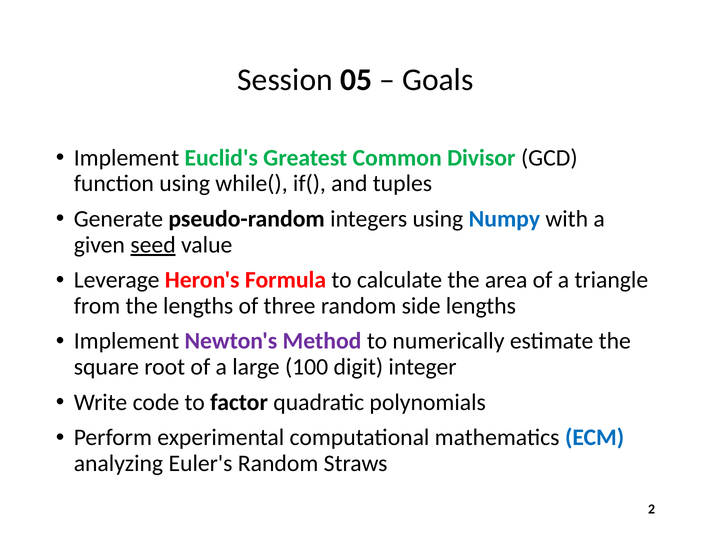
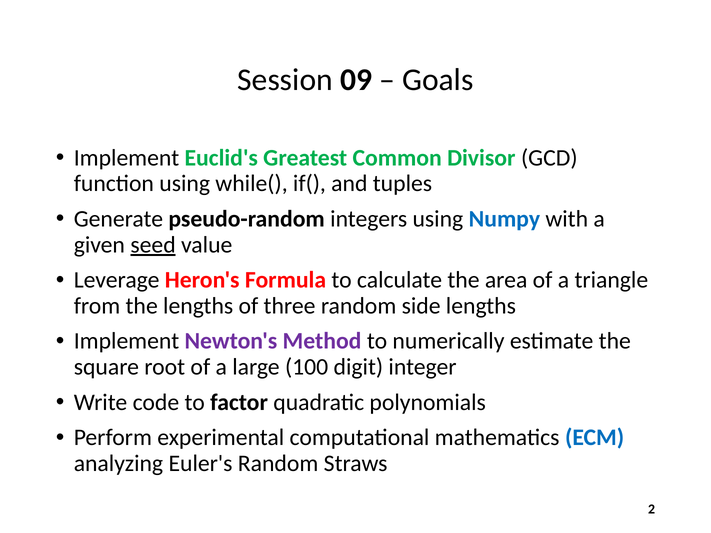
05: 05 -> 09 (356, 80)
